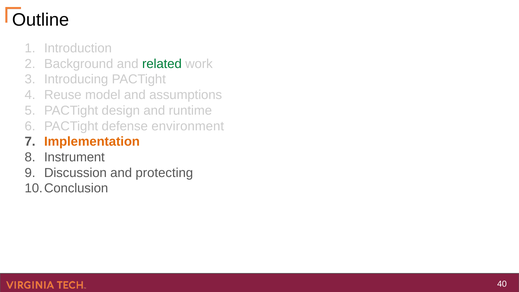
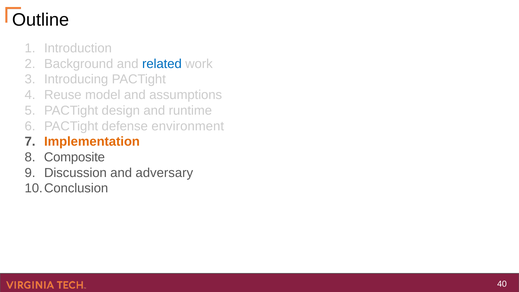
related colour: green -> blue (162, 64)
Instrument: Instrument -> Composite (74, 157)
protecting: protecting -> adversary (164, 173)
